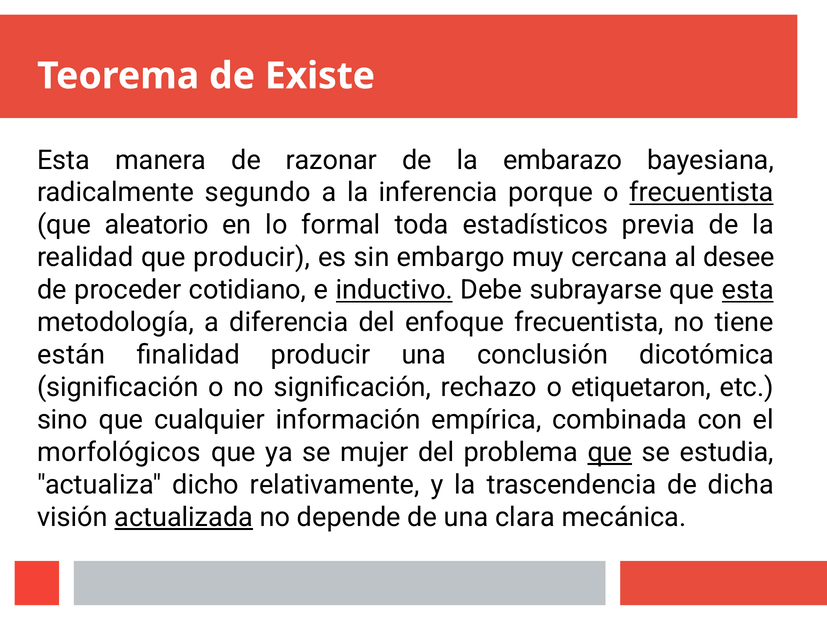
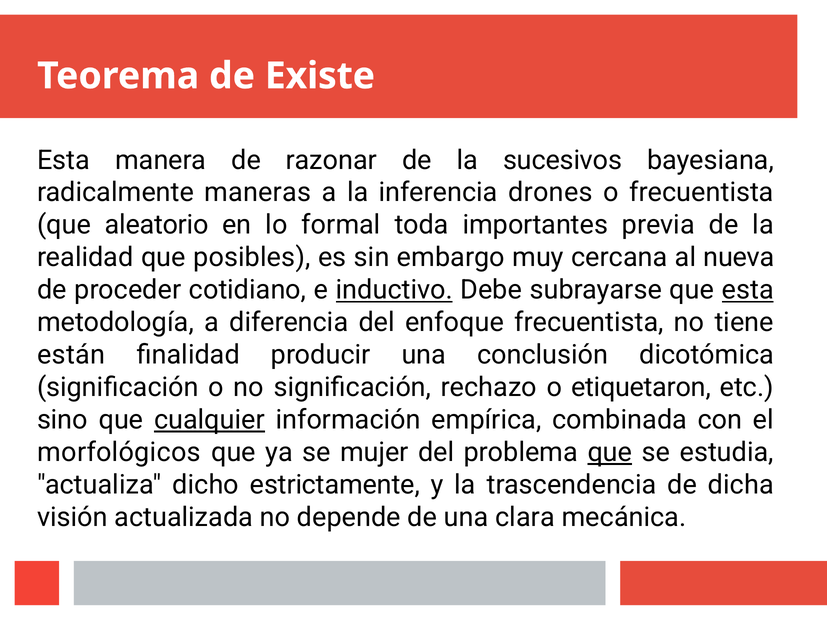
embarazo: embarazo -> sucesivos (563, 160)
segundo: segundo -> maneras (258, 193)
porque: porque -> drones (550, 193)
frecuentista underline: present -> none (702, 193)
estadísticos: estadísticos -> importantes (535, 225)
que producir: producir -> posibles (252, 258)
desee: desee -> nueva (739, 258)
cualquier underline: none -> present (209, 420)
relativamente: relativamente -> estrictamente (335, 485)
actualizada underline: present -> none (184, 517)
